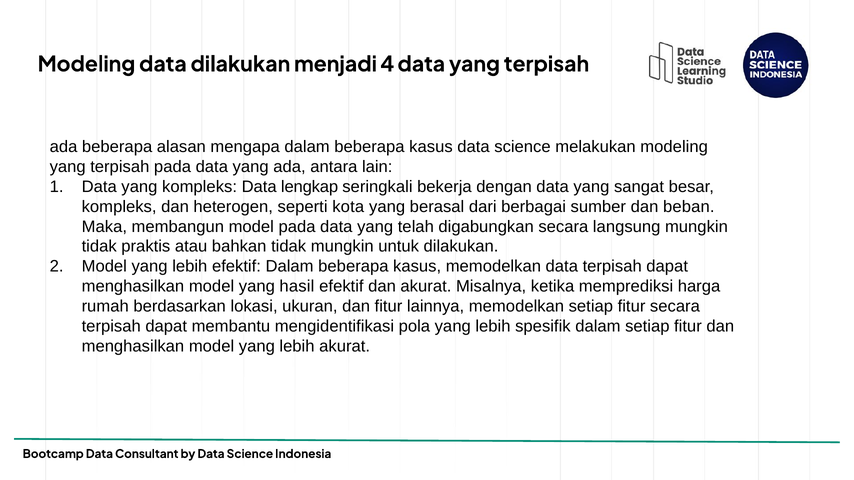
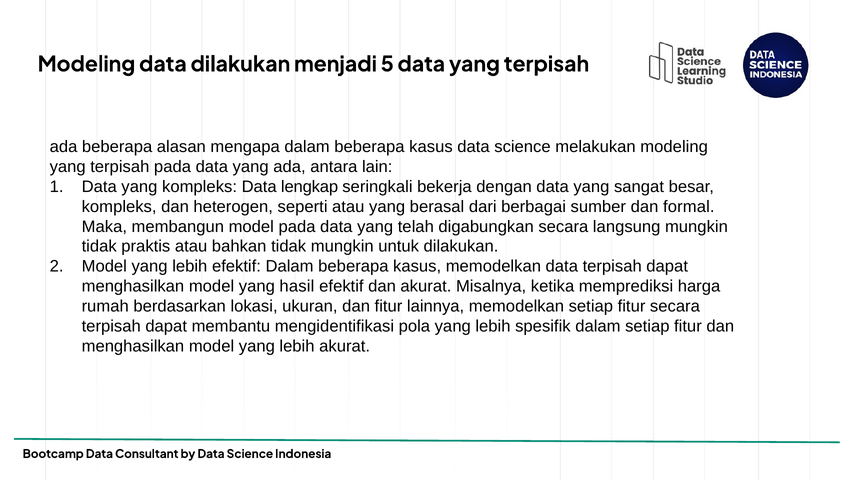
4: 4 -> 5 (387, 64)
seperti kota: kota -> atau (348, 207)
beban: beban -> formal (689, 207)
